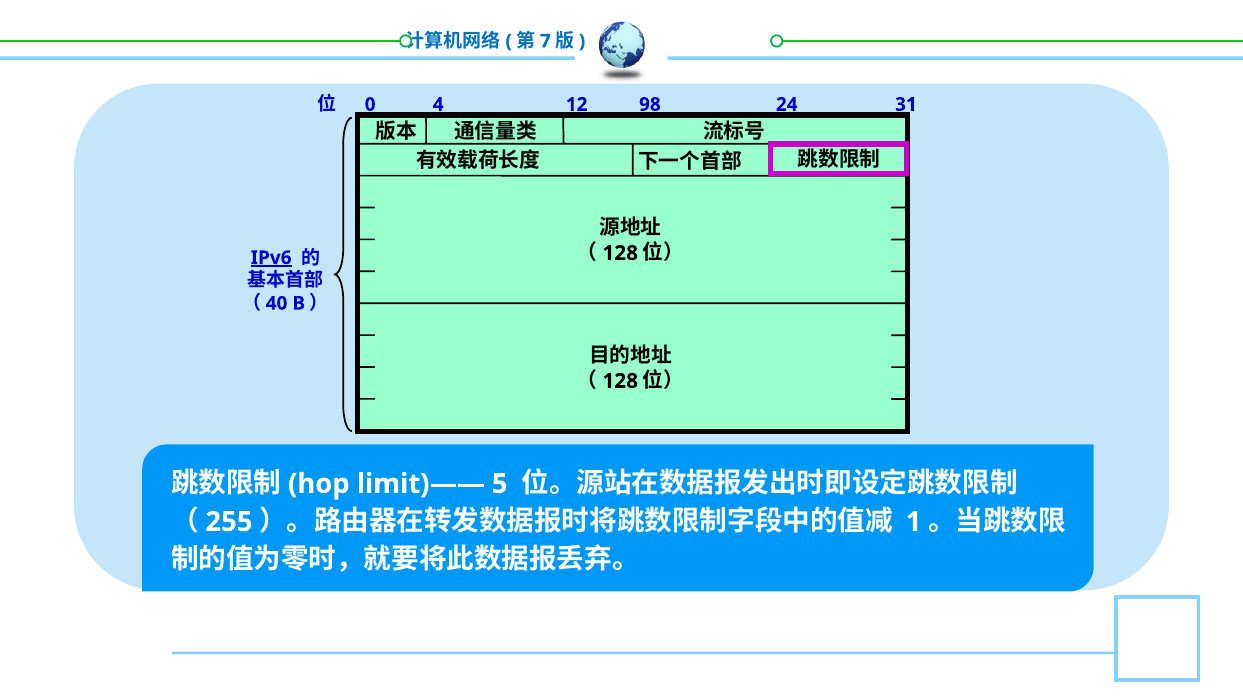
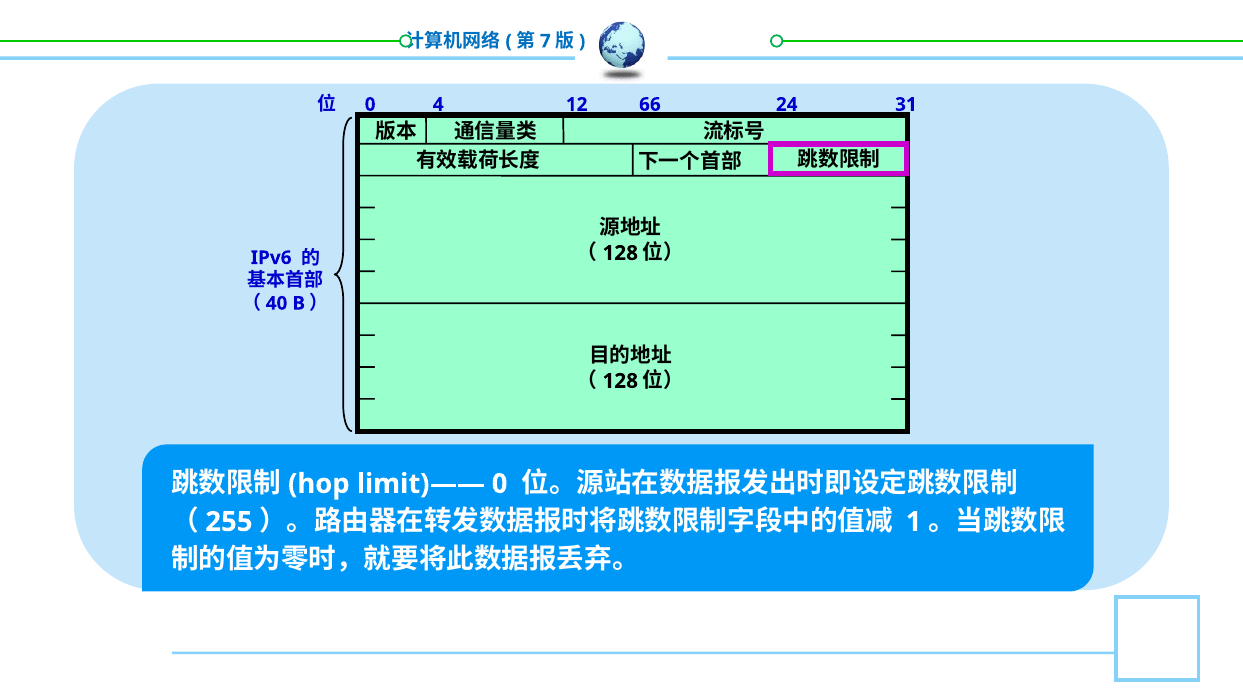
98: 98 -> 66 (650, 105)
IPv6 underline: present -> none (271, 258)
limit)—— 5: 5 -> 0 (500, 484)
